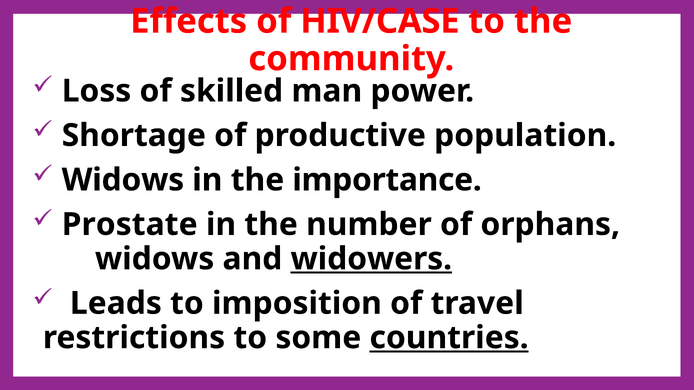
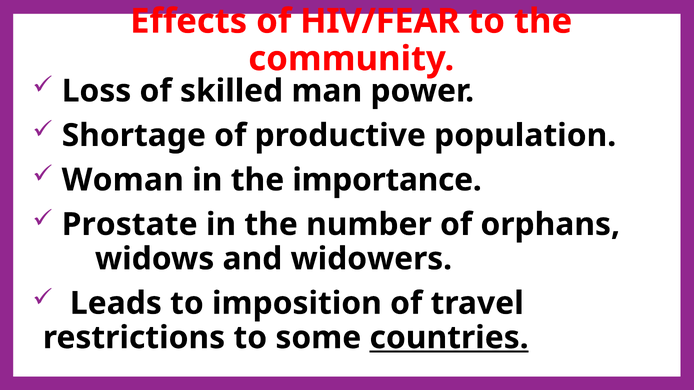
HIV/CASE: HIV/CASE -> HIV/FEAR (380, 21)
Widows: Widows -> Woman (123, 180)
widowers underline: present -> none (371, 259)
